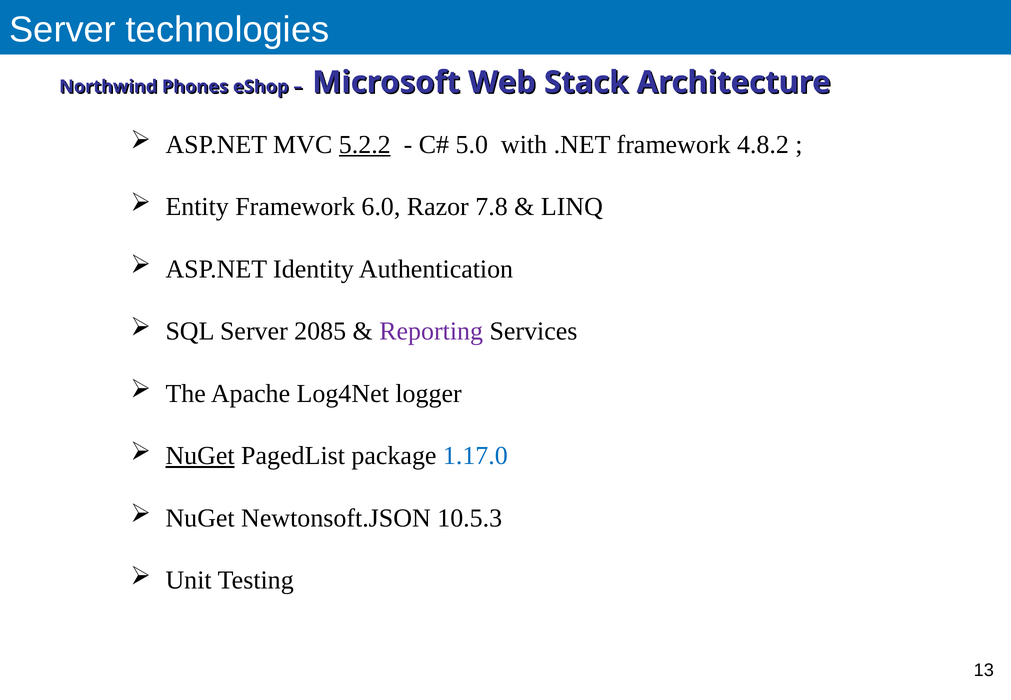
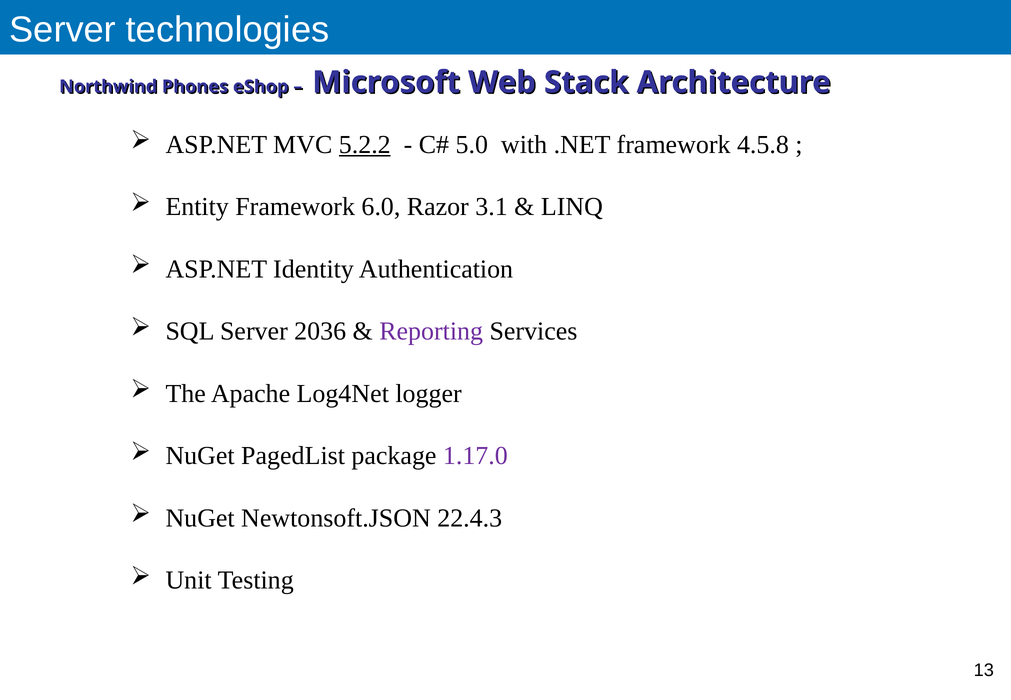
4.8.2: 4.8.2 -> 4.5.8 (763, 145)
7.8: 7.8 -> 3.1 (492, 207)
2085: 2085 -> 2036 (320, 331)
NuGet underline: present -> none (200, 456)
1.17.0 colour: blue -> purple (475, 456)
10.5.3: 10.5.3 -> 22.4.3 (470, 518)
